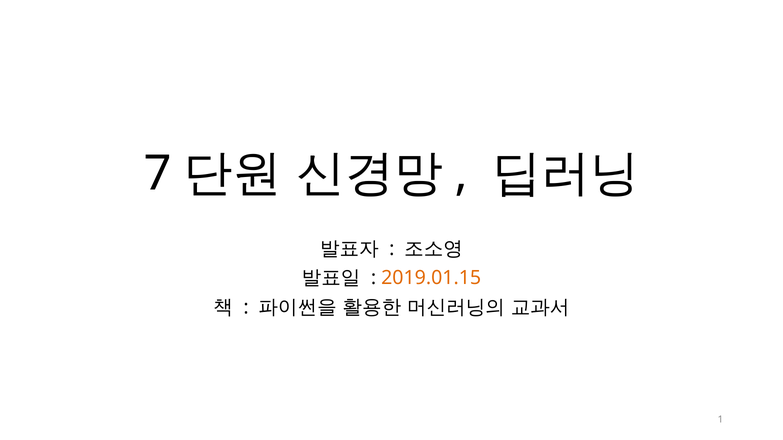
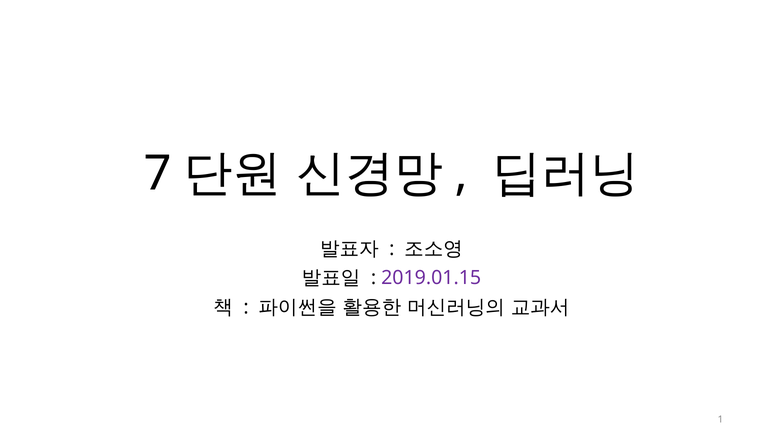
2019.01.15 colour: orange -> purple (431, 278)
